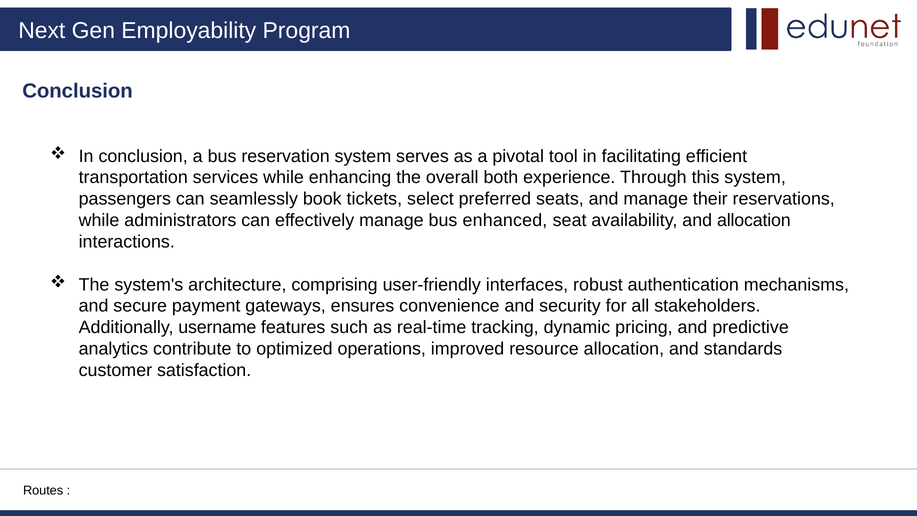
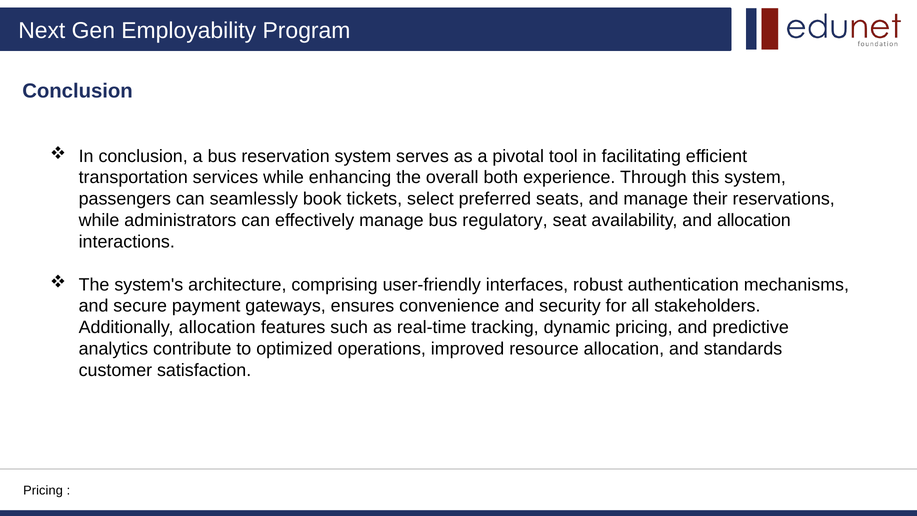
enhanced: enhanced -> regulatory (505, 220)
Additionally username: username -> allocation (217, 327)
Routes: Routes -> Pricing (43, 490)
